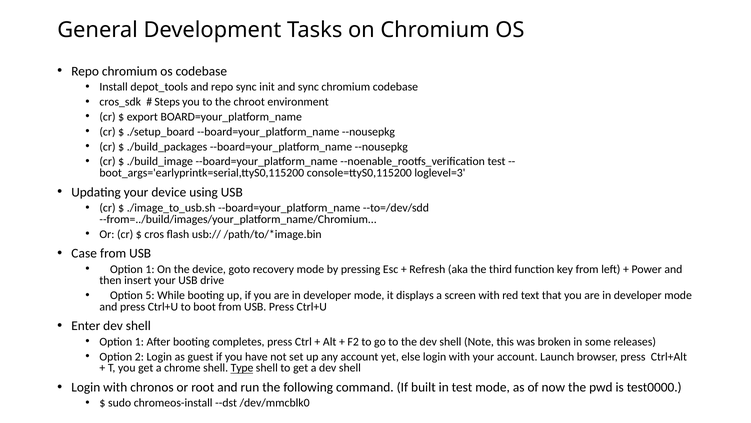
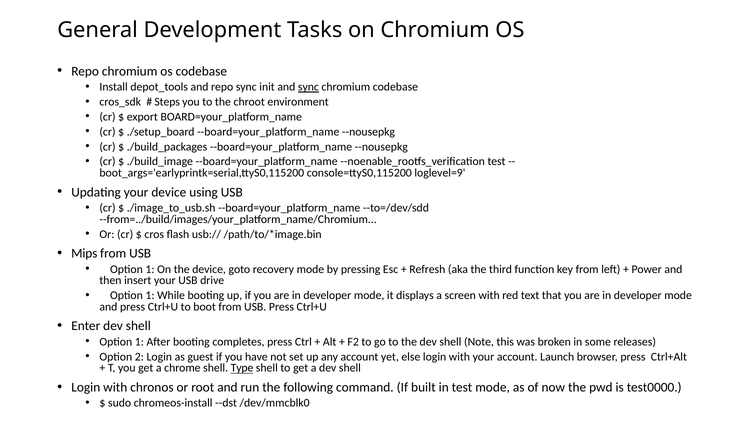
sync underline: none -> present (308, 87)
loglevel=3: loglevel=3 -> loglevel=9 (440, 173)
Case: Case -> Mips (84, 253)
5: 5 -> 1 (150, 295)
